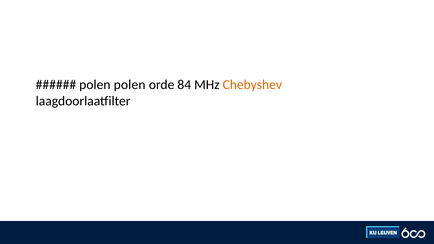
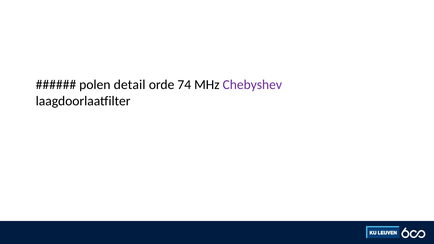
polen polen: polen -> detail (130, 85)
84: 84 -> 74 (184, 85)
Chebyshev colour: orange -> purple (252, 85)
